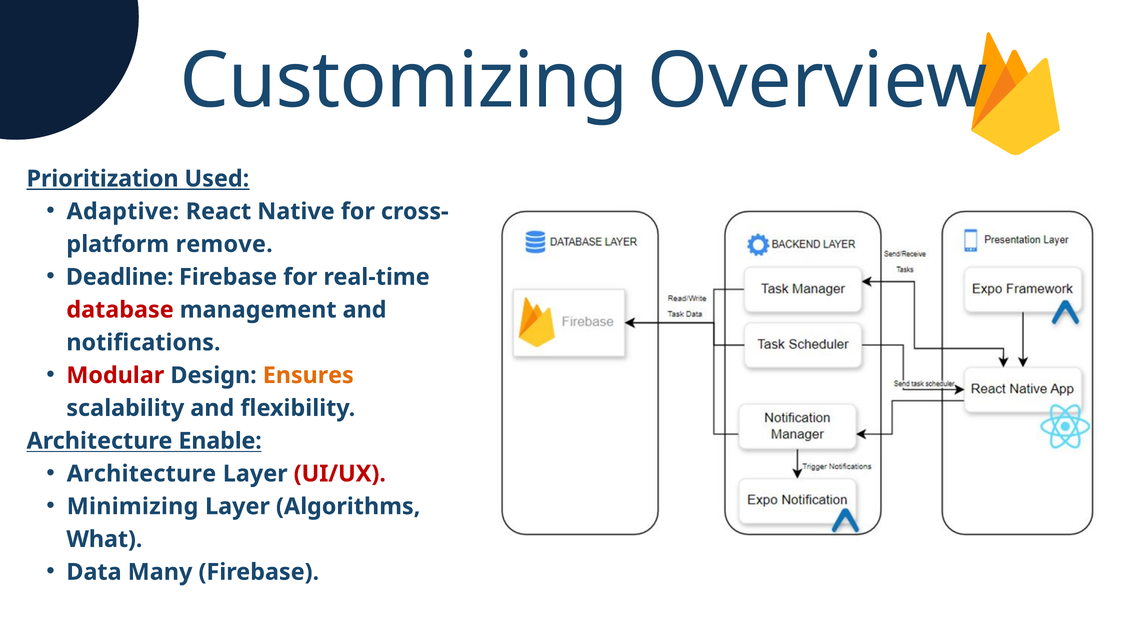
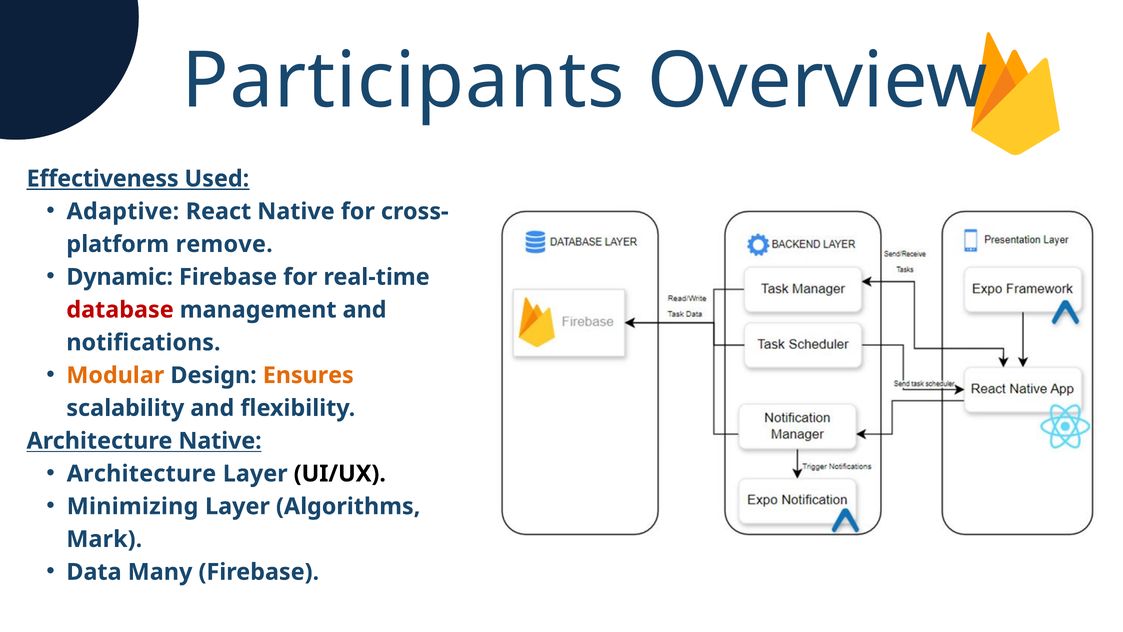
Customizing: Customizing -> Participants (403, 81)
Prioritization: Prioritization -> Effectiveness (103, 179)
Deadline: Deadline -> Dynamic (120, 277)
Modular colour: red -> orange (115, 375)
Architecture Enable: Enable -> Native (220, 441)
UI/UX colour: red -> black (340, 473)
What: What -> Mark (104, 539)
